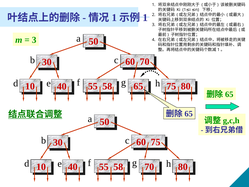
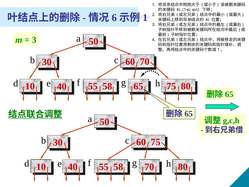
1: 1 -> 6 (114, 18)
